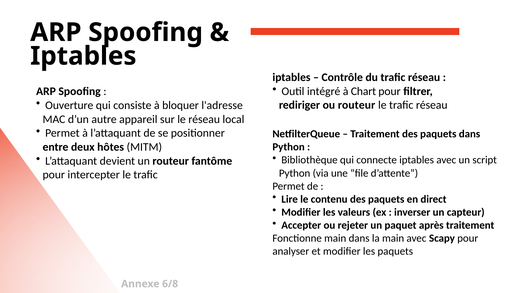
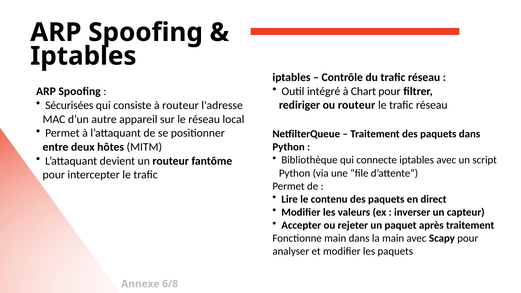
Ouverture: Ouverture -> Sécurisées (69, 105)
à bloquer: bloquer -> routeur (180, 105)
